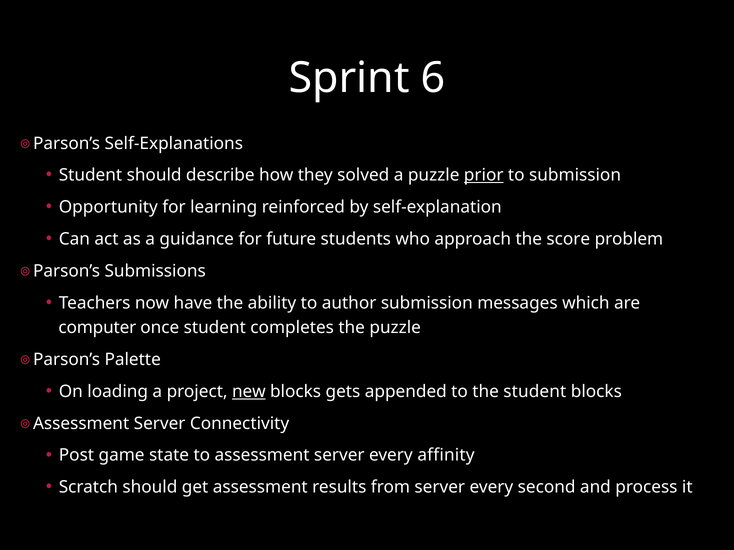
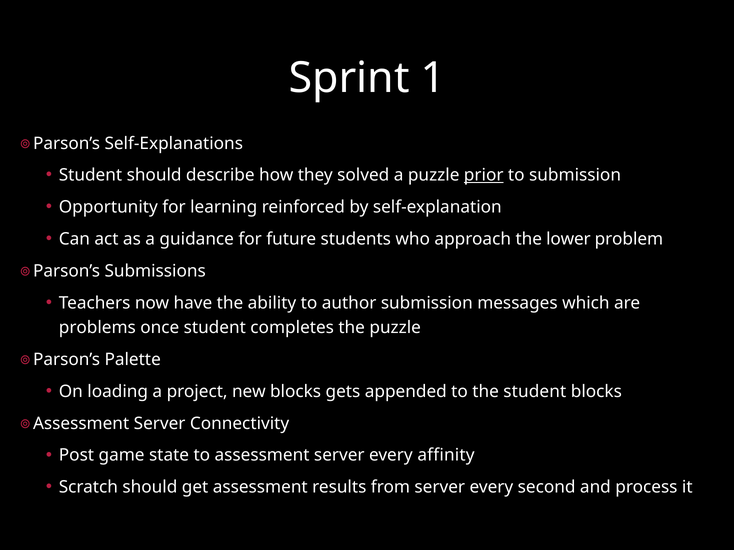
6: 6 -> 1 (433, 78)
score: score -> lower (568, 239)
computer: computer -> problems (97, 328)
new underline: present -> none (249, 392)
